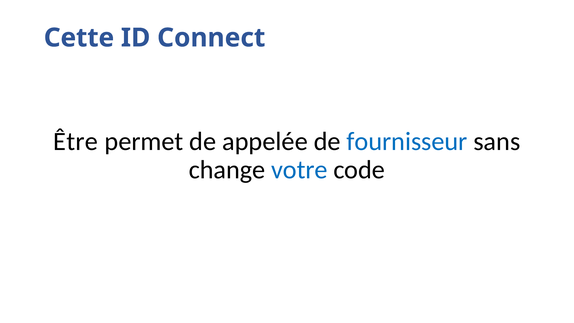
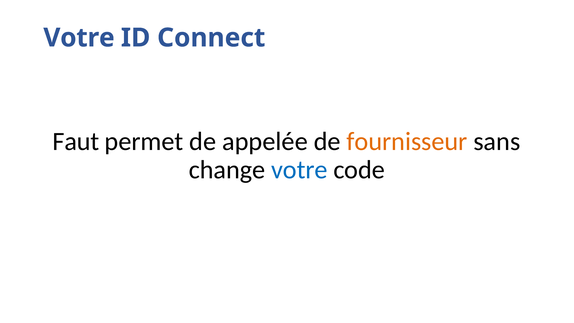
Cette: Cette -> Votre (79, 38)
Être: Être -> Faut (76, 141)
fournisseur colour: blue -> orange (407, 141)
